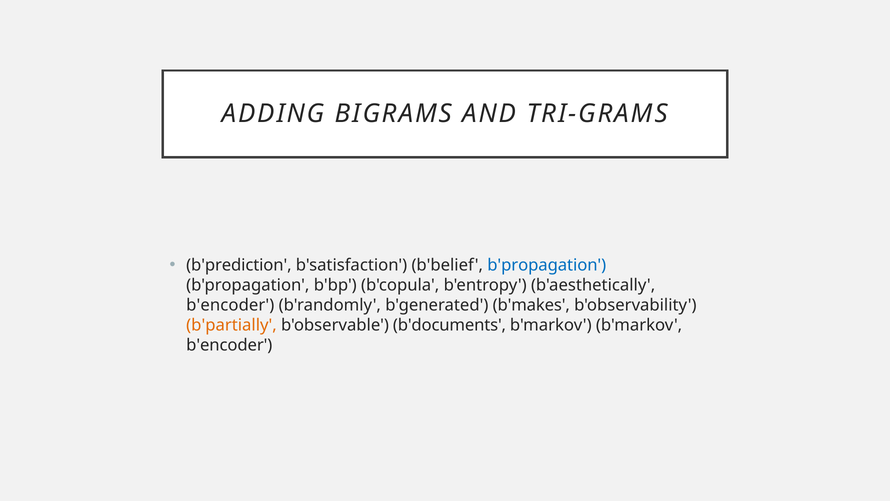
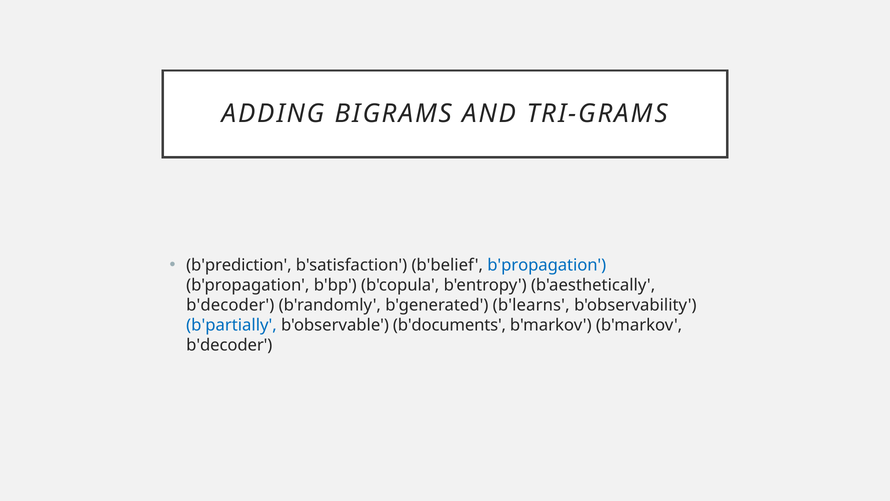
b'encoder: b'encoder -> b'decoder (230, 305)
b'makes: b'makes -> b'learns (531, 305)
b'partially colour: orange -> blue (232, 325)
b'encoder: b'encoder -> b'decoder (229, 345)
